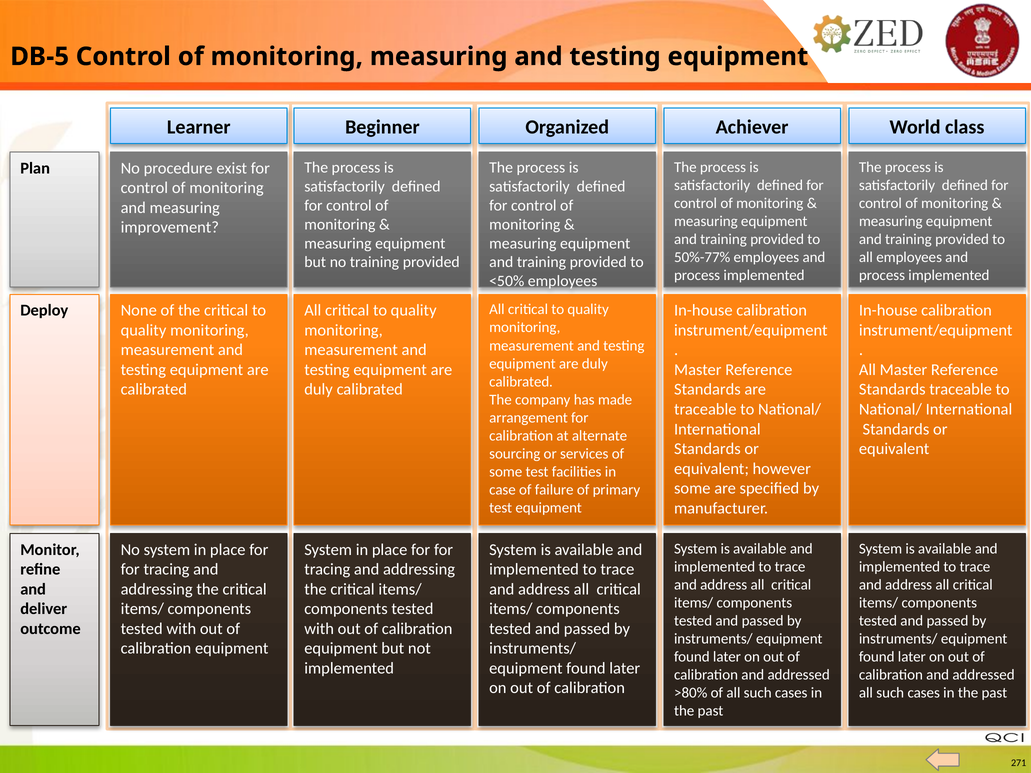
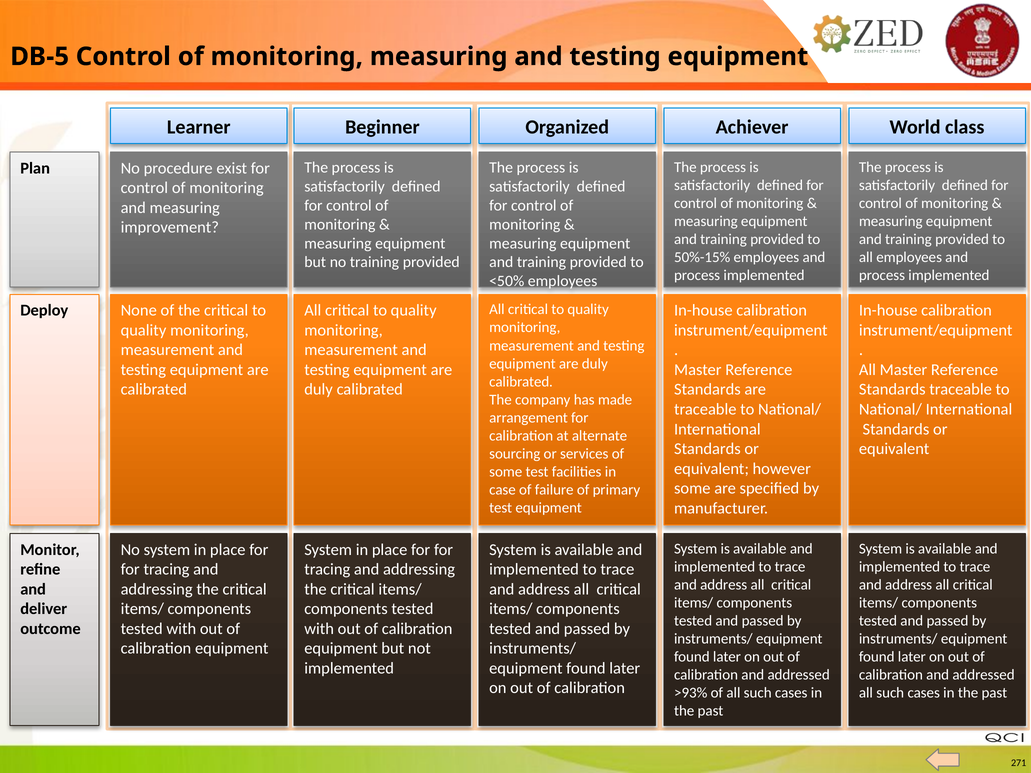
50%-77%: 50%-77% -> 50%-15% (702, 257)
>80%: >80% -> >93% (691, 693)
